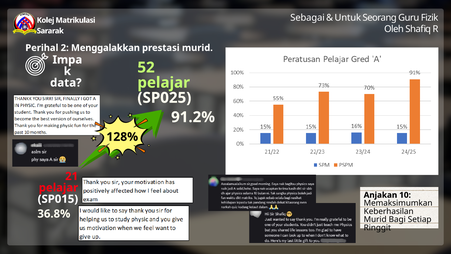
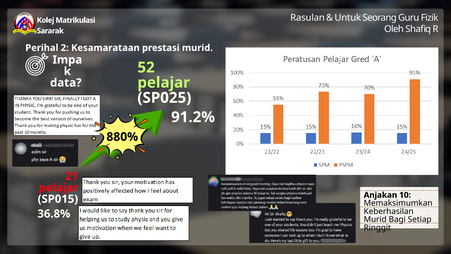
Sebagai: Sebagai -> Rasulan (307, 18)
Menggalakkan: Menggalakkan -> Kesamarataan (105, 48)
128%: 128% -> 880% (122, 137)
